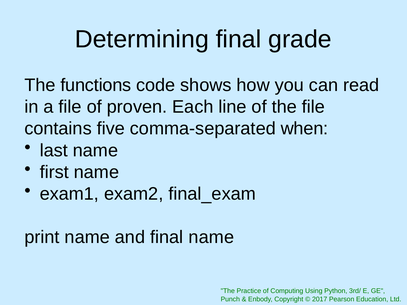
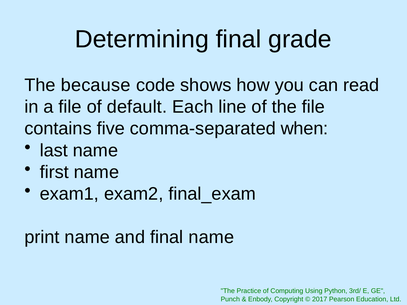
functions: functions -> because (96, 85)
proven: proven -> default (137, 107)
